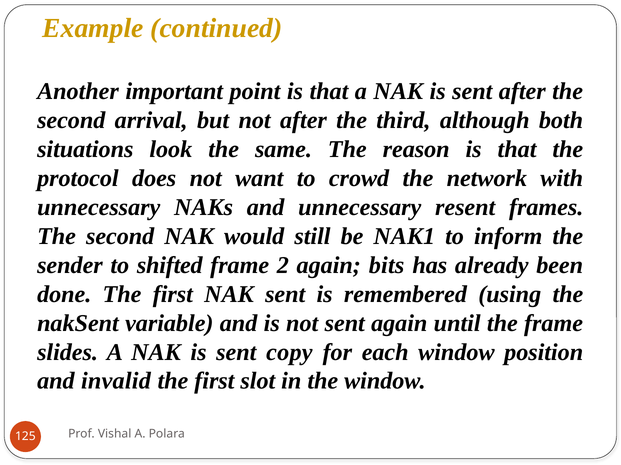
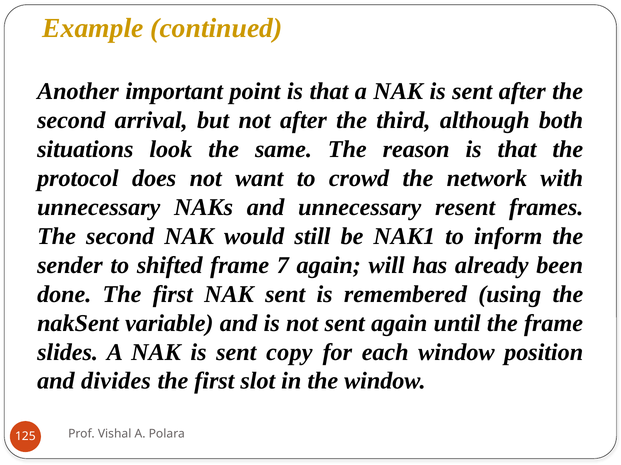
2: 2 -> 7 (283, 266)
bits: bits -> will (387, 266)
invalid: invalid -> divides (116, 382)
